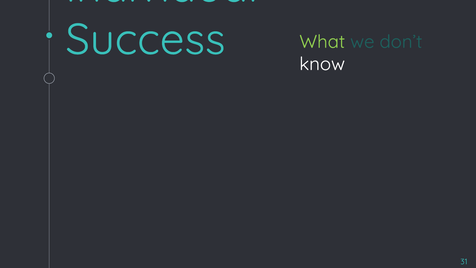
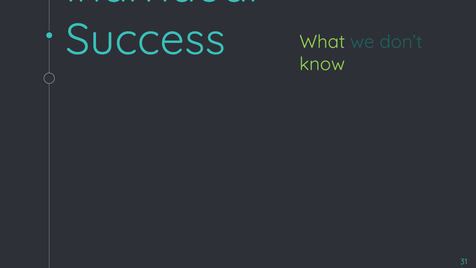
know colour: white -> light green (322, 64)
